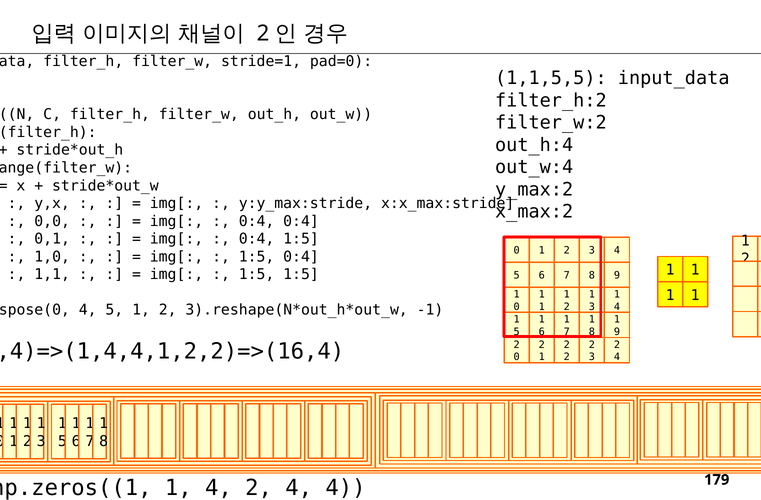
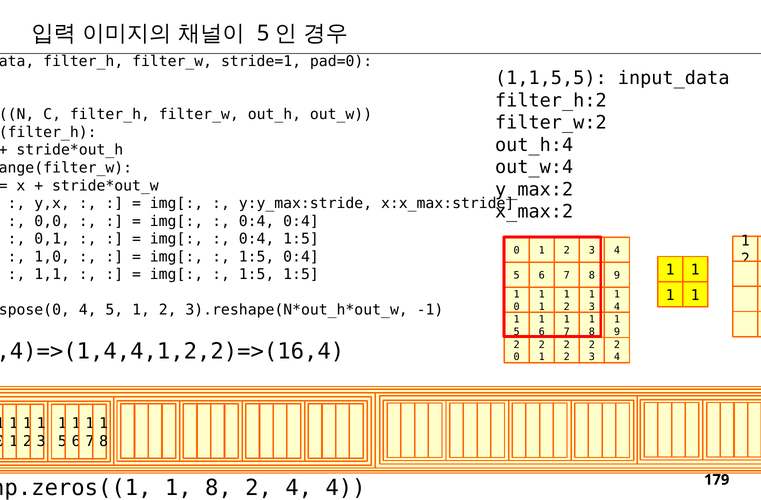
2: 2 -> 5 (263, 33)
4: 4 -> 8 (218, 488)
